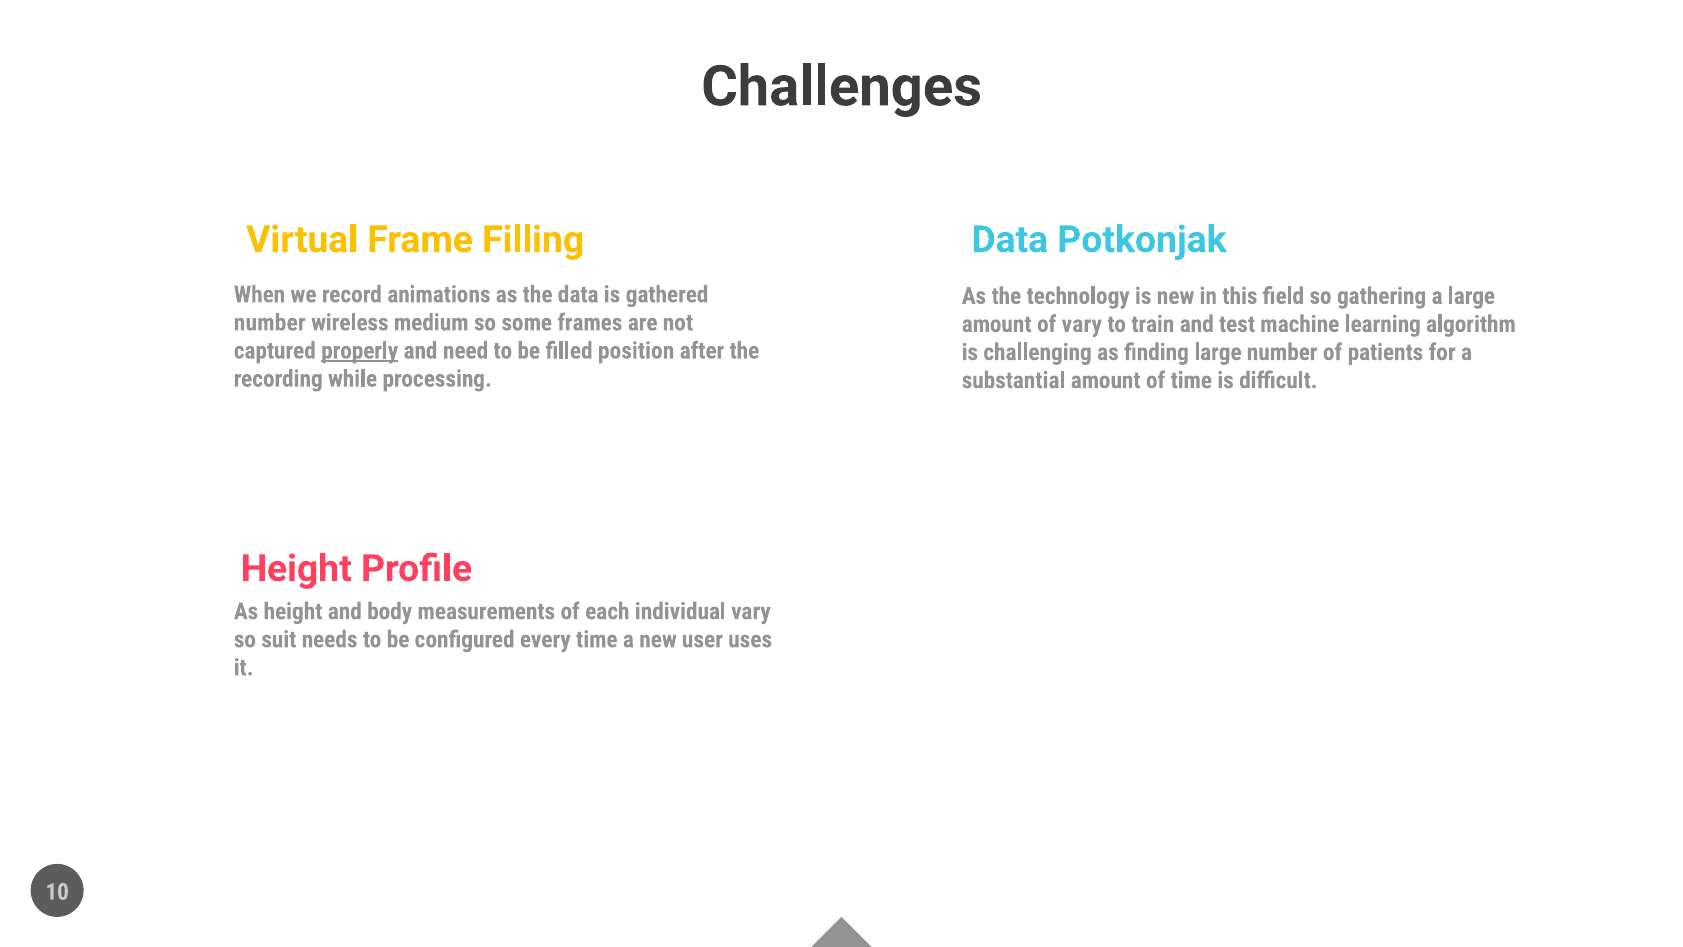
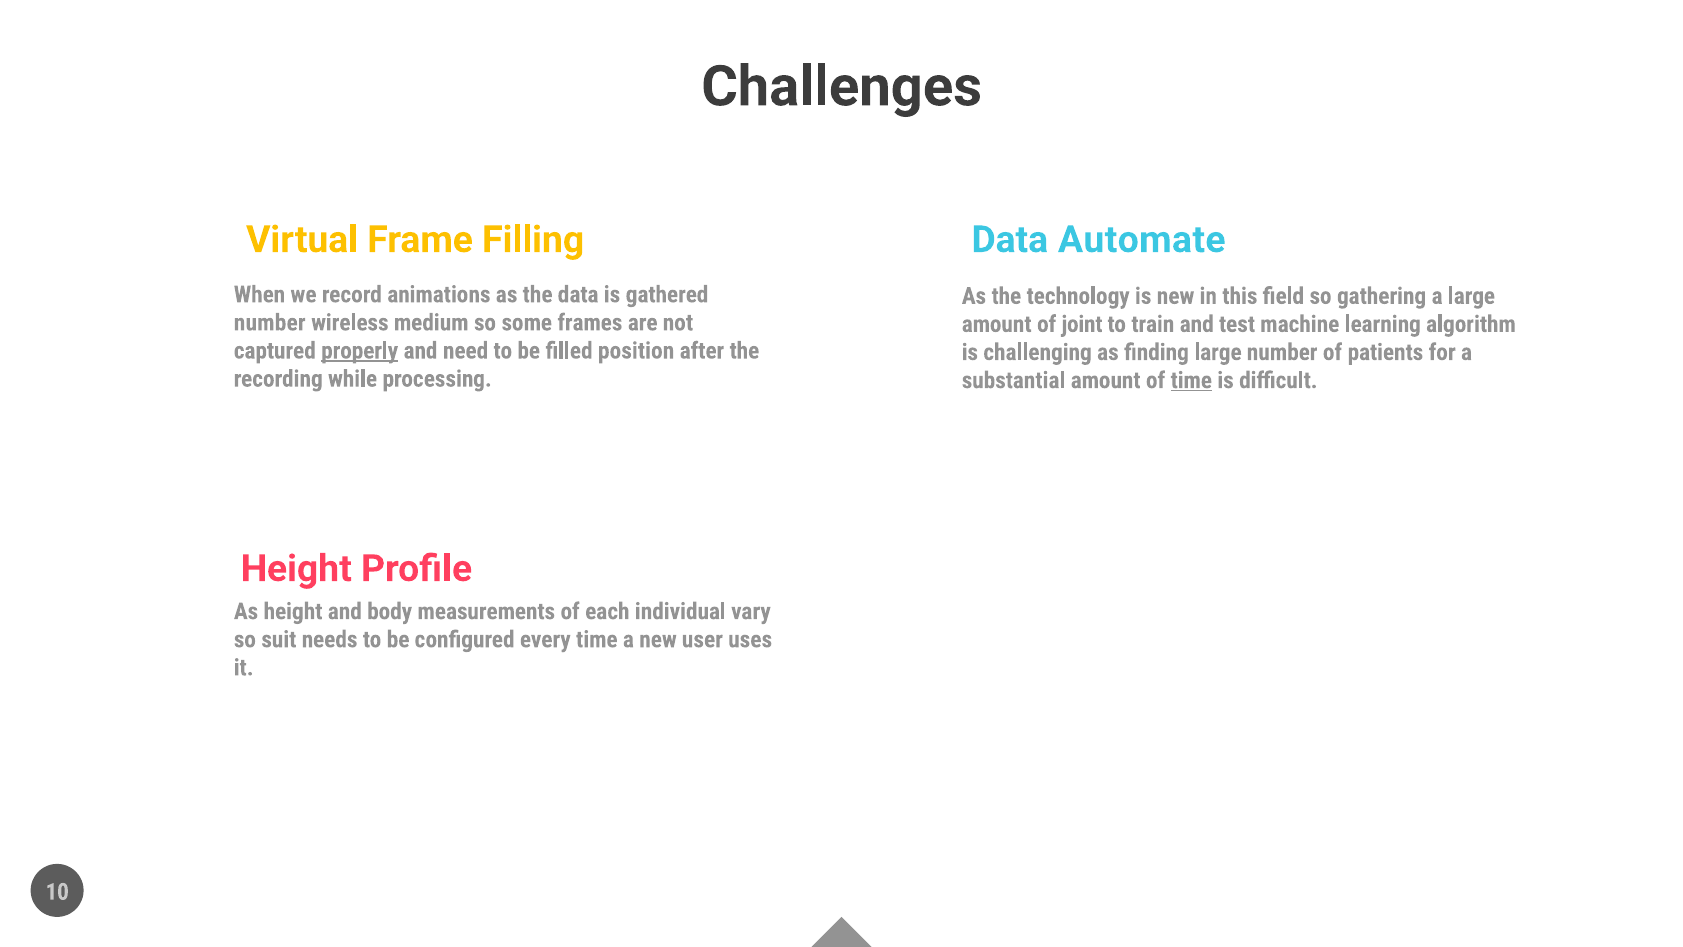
Potkonjak: Potkonjak -> Automate (1142, 240)
of vary: vary -> joint (1082, 324)
time underline: none -> present (1191, 380)
